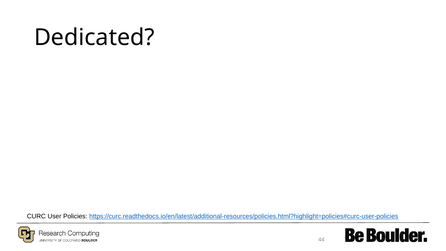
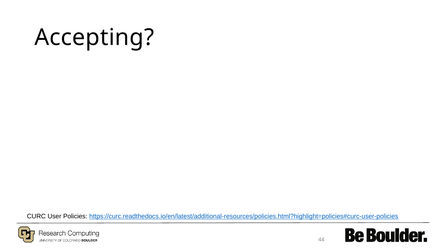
Dedicated: Dedicated -> Accepting (94, 37)
